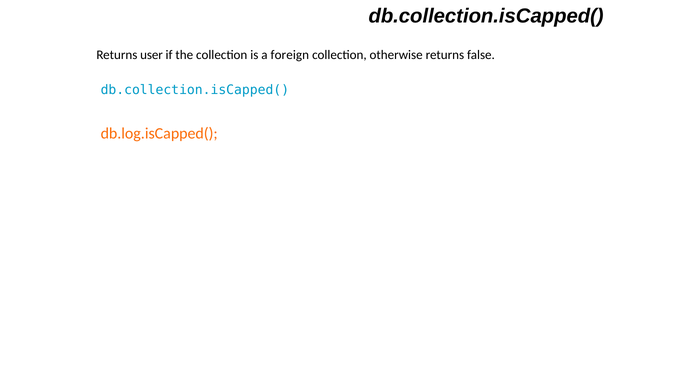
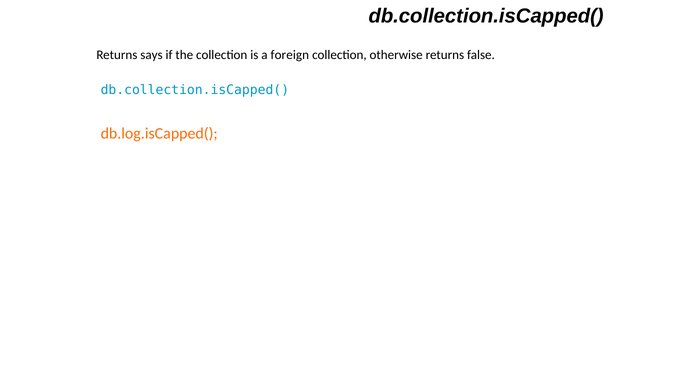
user: user -> says (151, 55)
